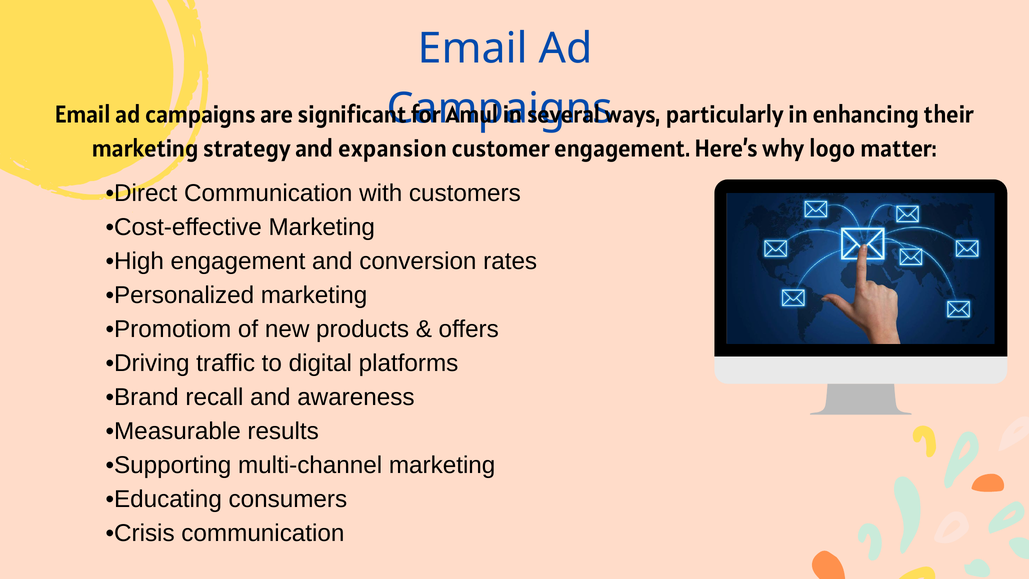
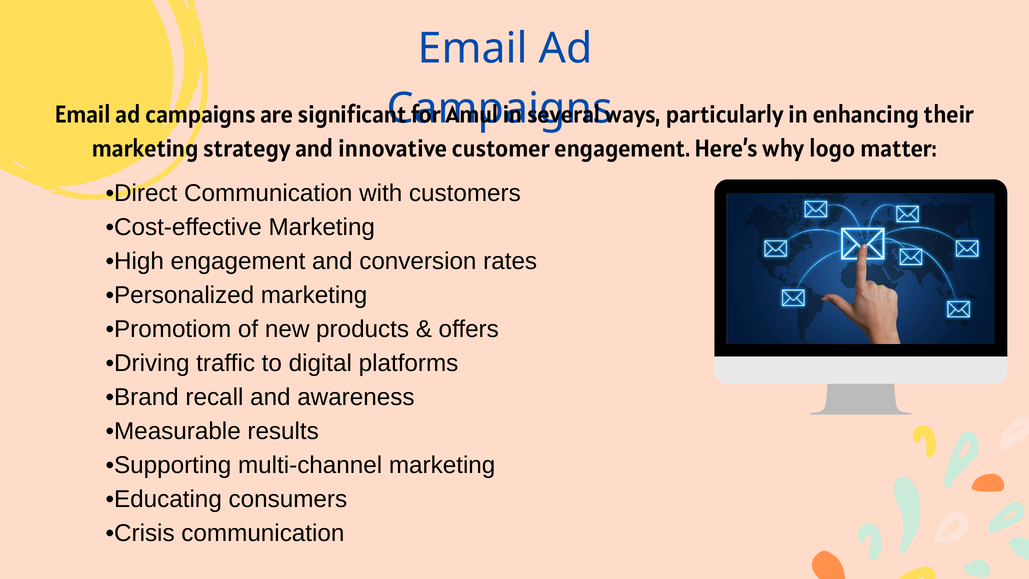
expansion: expansion -> innovative (393, 149)
